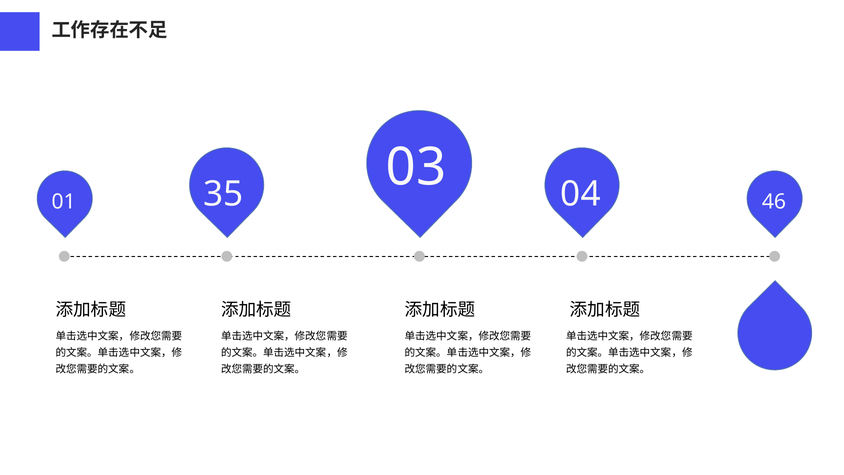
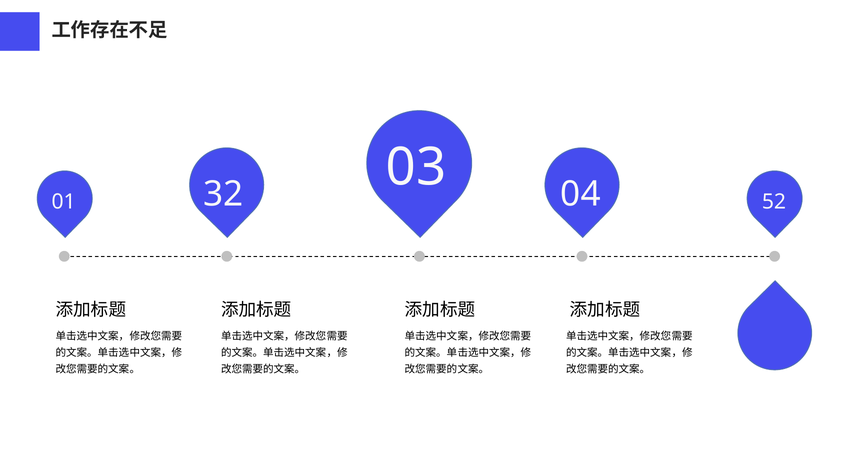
35: 35 -> 32 (223, 194)
46: 46 -> 52 (774, 202)
